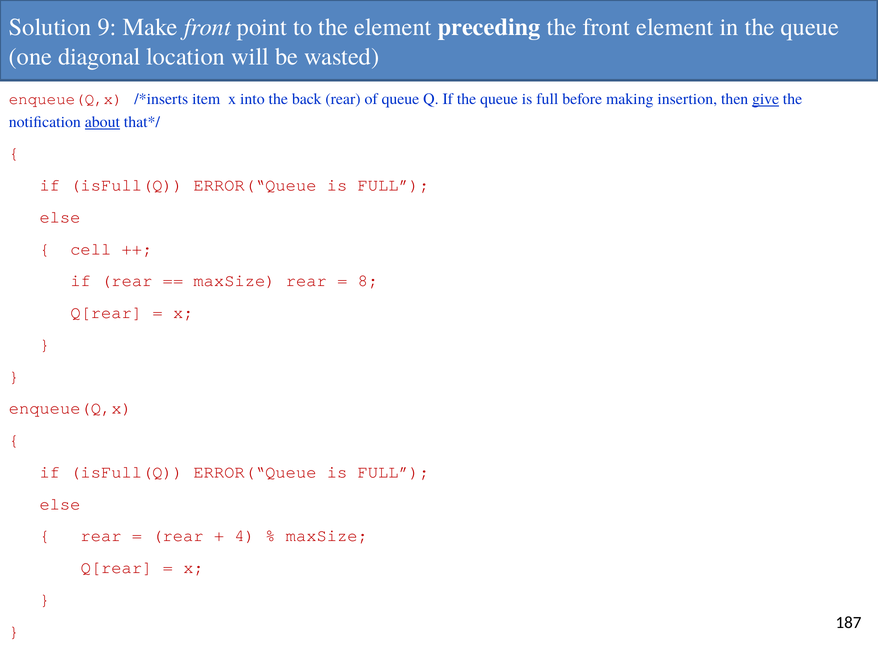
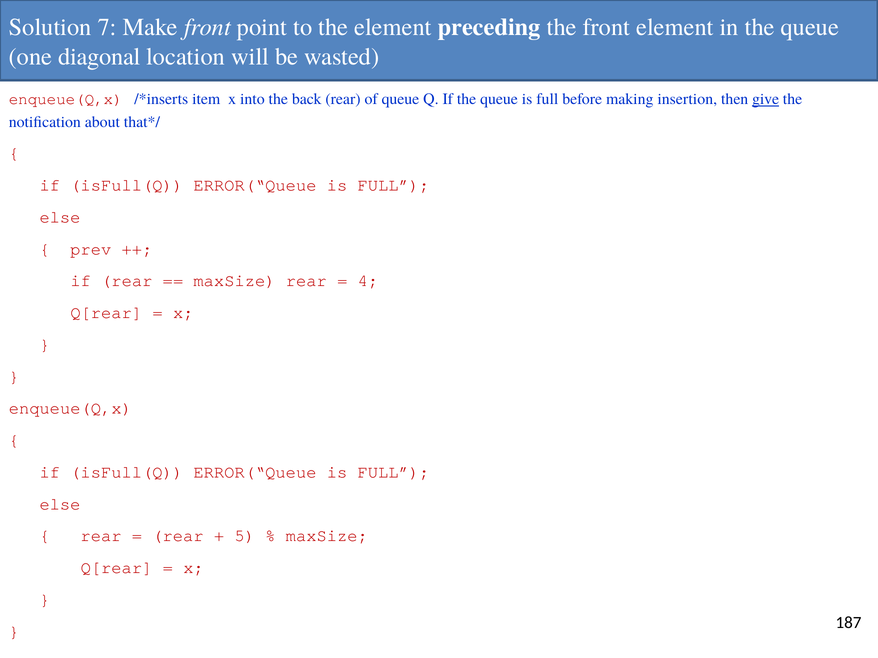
9: 9 -> 7 (107, 27)
about underline: present -> none (102, 122)
cell: cell -> prev (91, 249)
8: 8 -> 4 (368, 281)
4: 4 -> 5 (245, 536)
